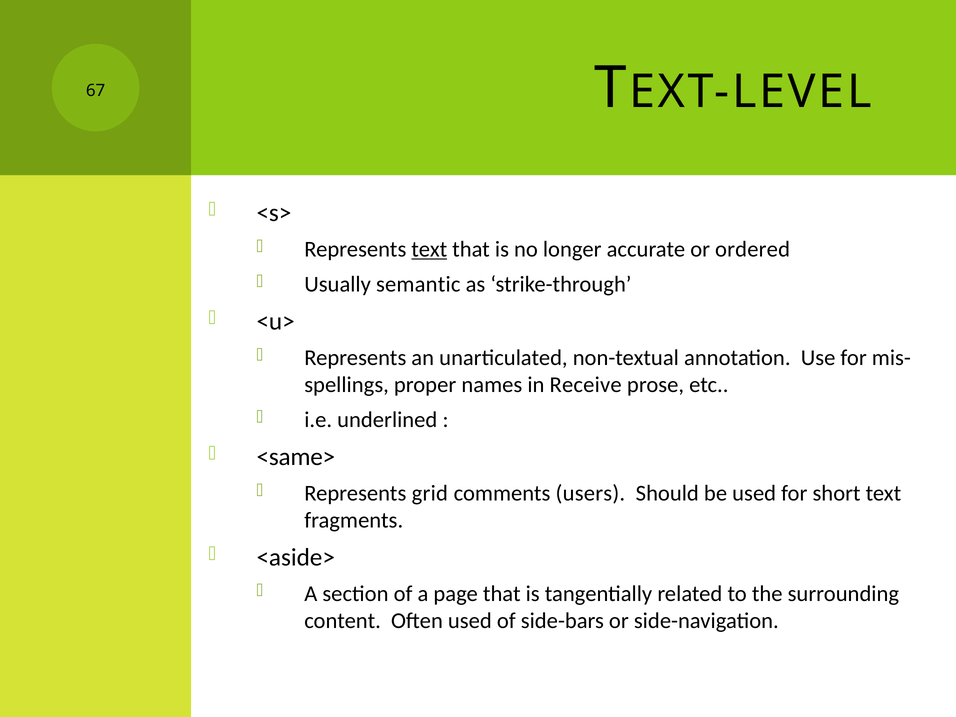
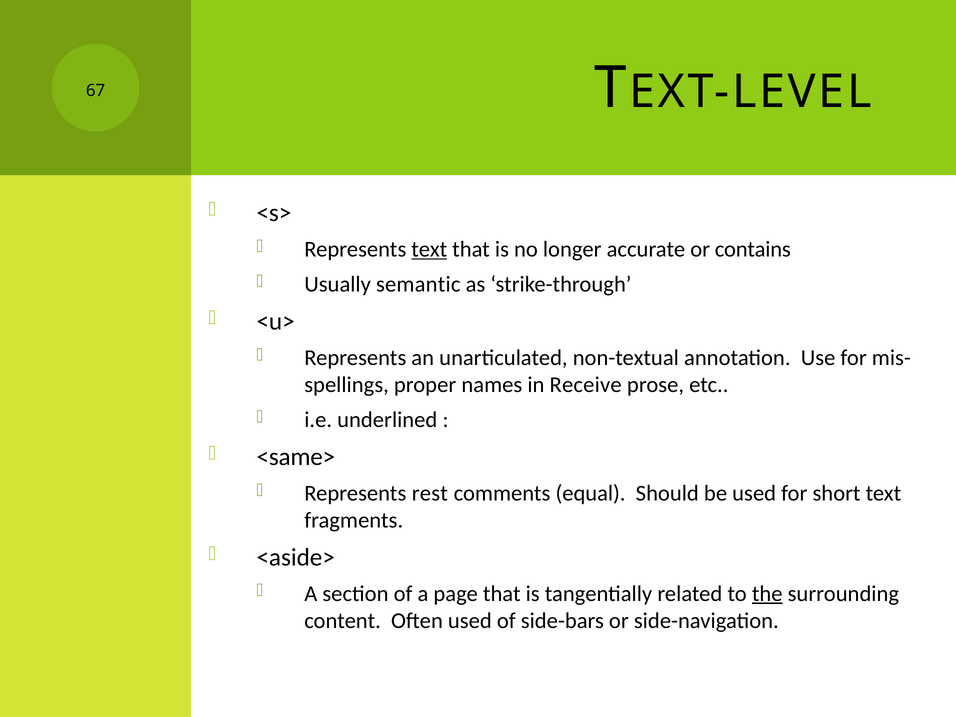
ordered: ordered -> contains (753, 249)
grid: grid -> rest (430, 493)
users: users -> equal (591, 493)
the underline: none -> present (767, 594)
